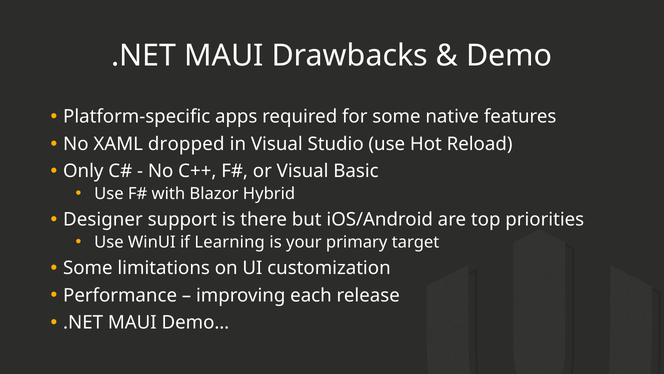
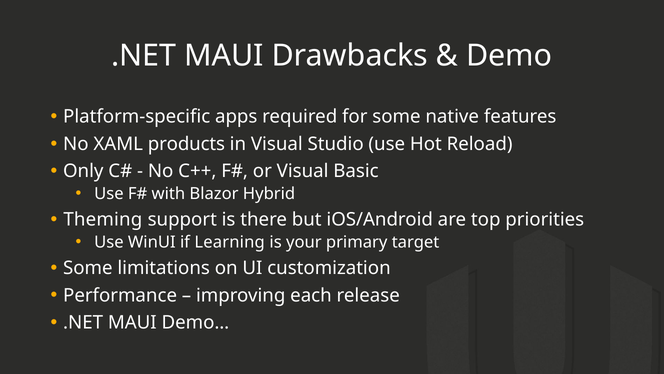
dropped: dropped -> products (186, 144)
Designer: Designer -> Theming (103, 219)
